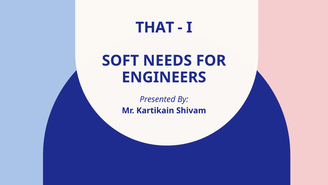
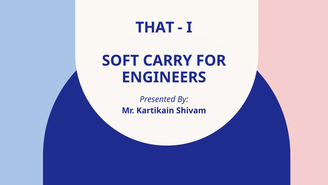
NEEDS: NEEDS -> CARRY (167, 60)
